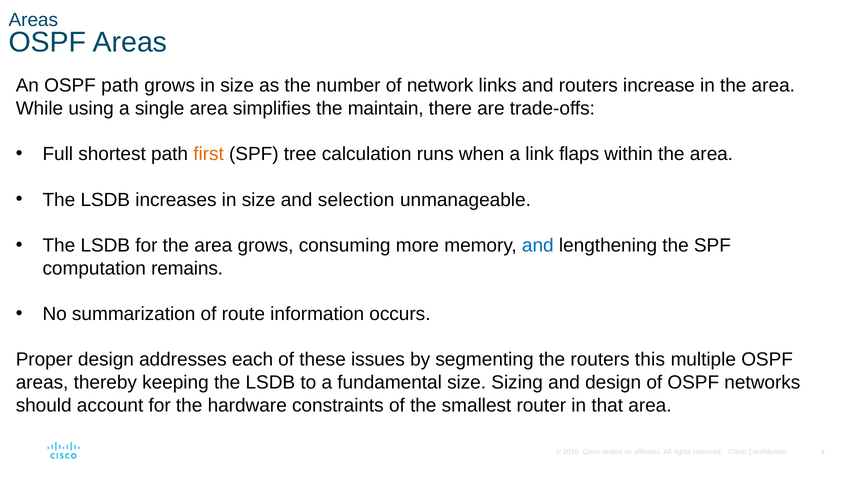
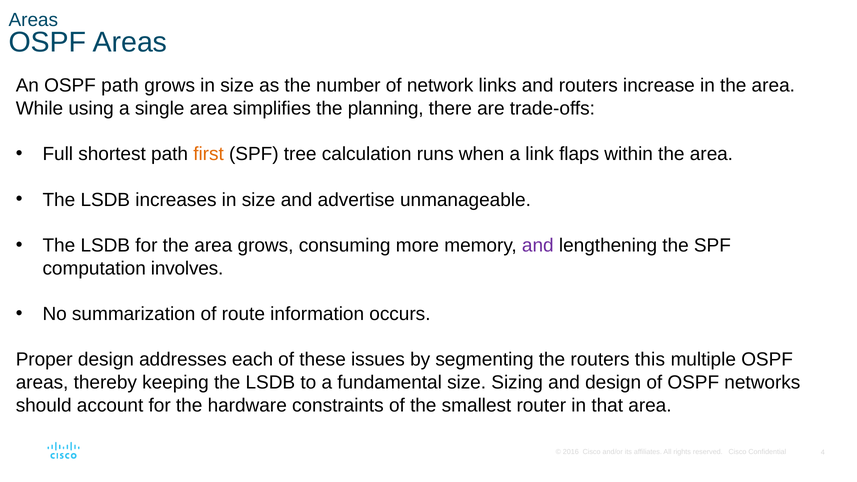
maintain: maintain -> planning (386, 108)
selection: selection -> advertise (356, 200)
and colour: blue -> purple (538, 245)
remains: remains -> involves (187, 268)
